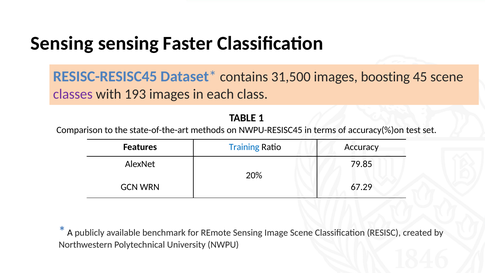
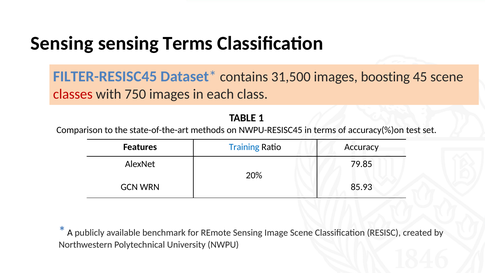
sensing Faster: Faster -> Terms (188, 43)
RESISC-RESISC45: RESISC-RESISC45 -> FILTER-RESISC45 (105, 76)
classes colour: purple -> red (73, 94)
193: 193 -> 750 (135, 94)
67.29: 67.29 -> 85.93 (362, 187)
